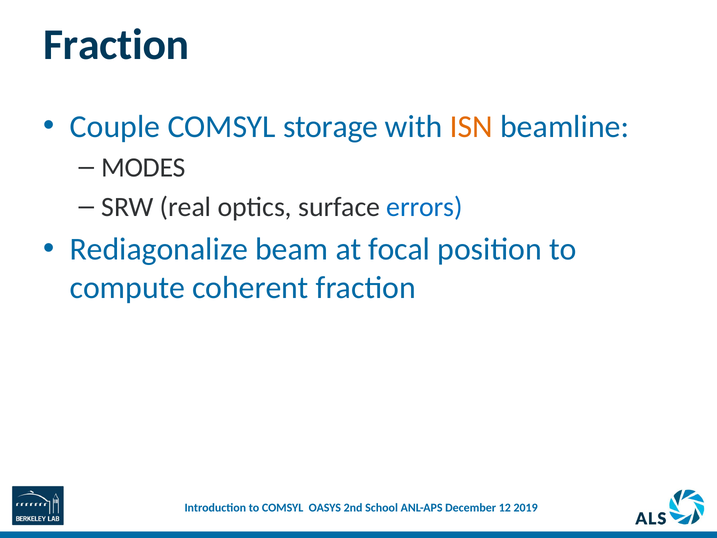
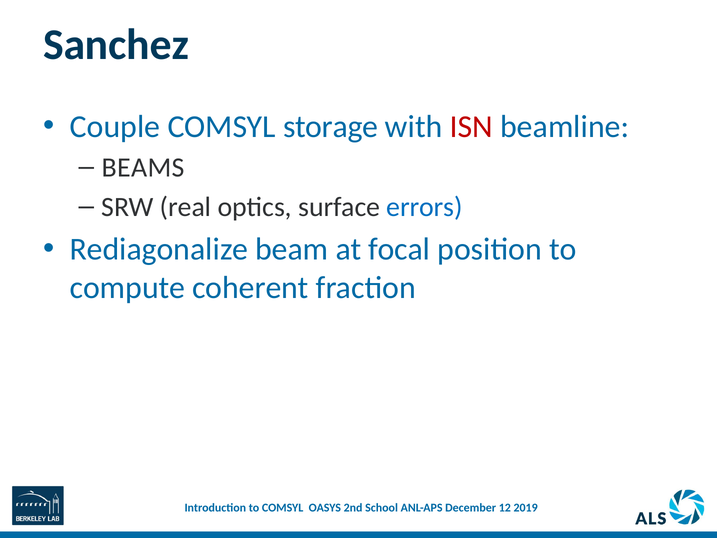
Fraction: Fraction -> Sanchez (116, 45)
ISN colour: orange -> red (471, 127)
MODES: MODES -> BEAMS (143, 168)
